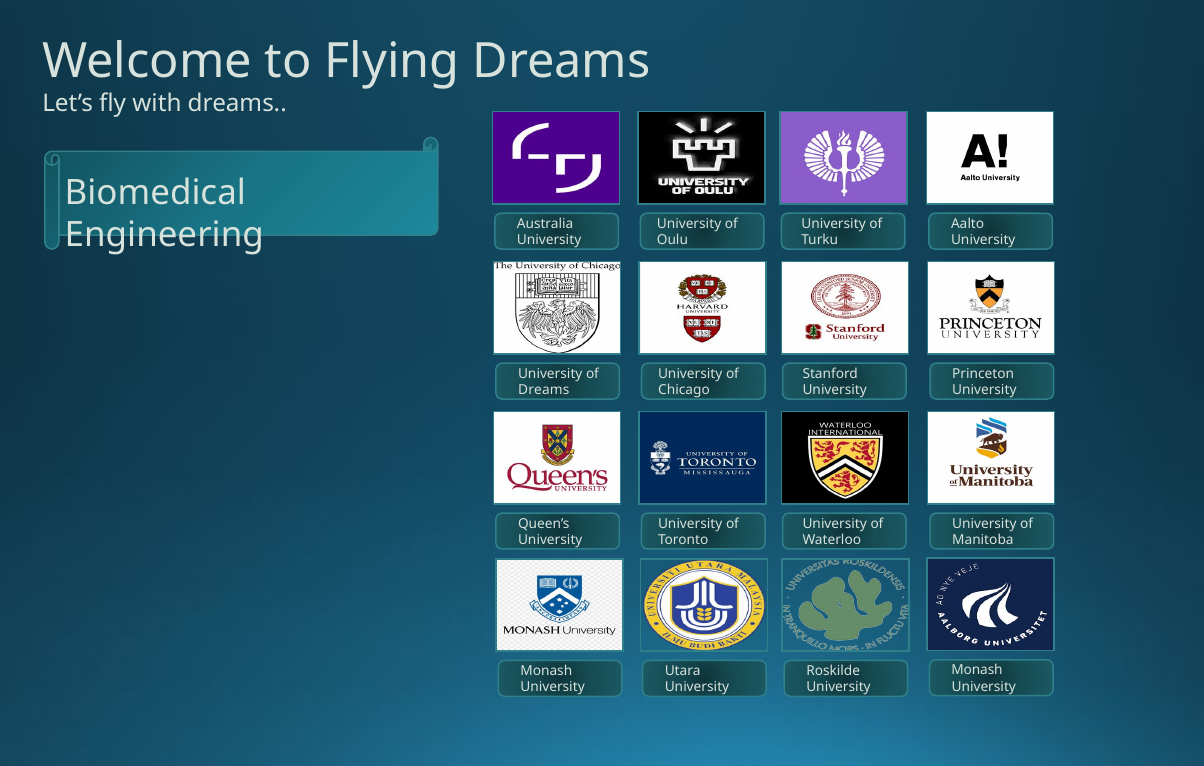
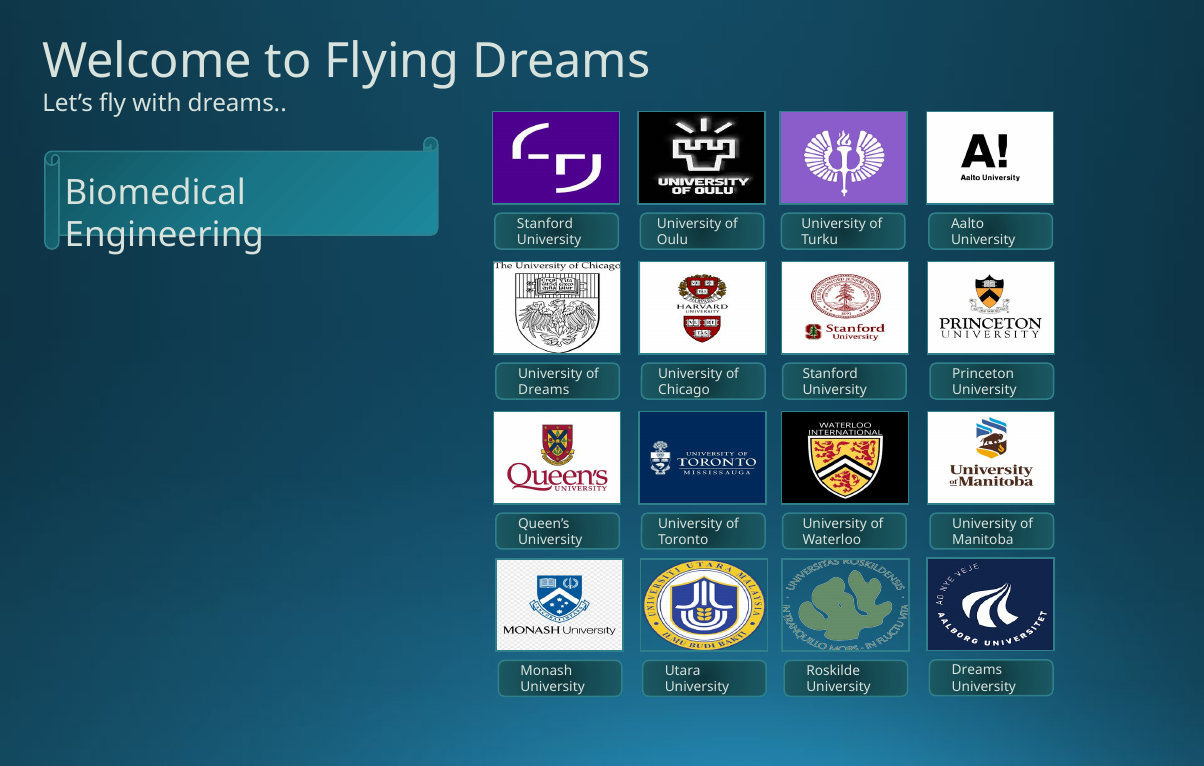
Australia: Australia -> Stanford (545, 224)
Monash: Monash -> Dreams (977, 670)
